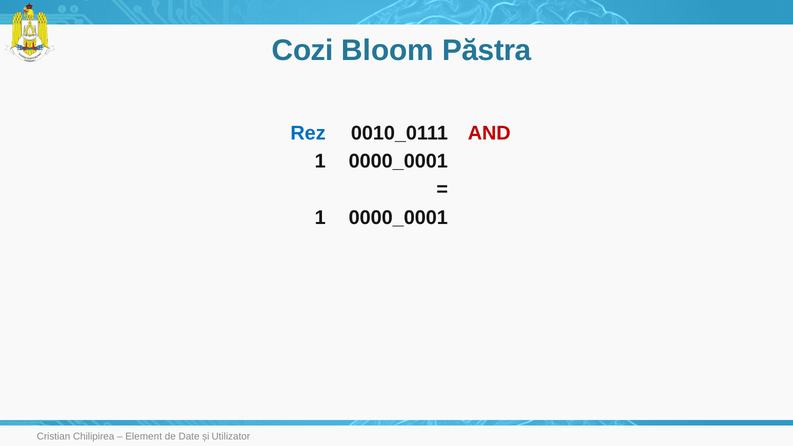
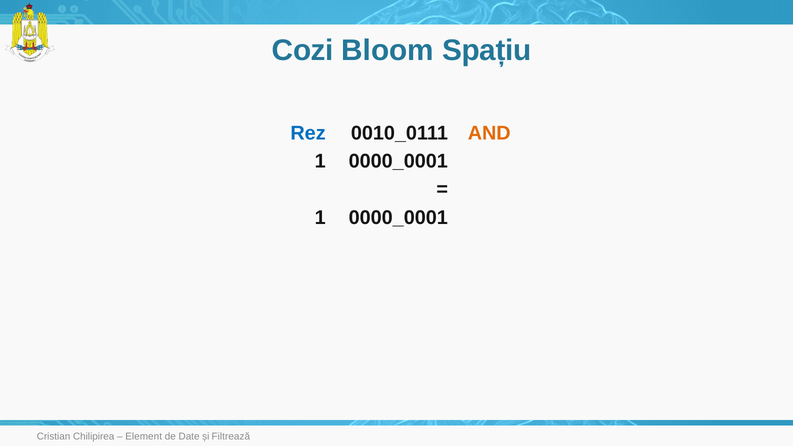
Păstra: Păstra -> Spațiu (487, 50)
AND colour: red -> orange (489, 133)
Utilizator: Utilizator -> Filtrează (231, 436)
